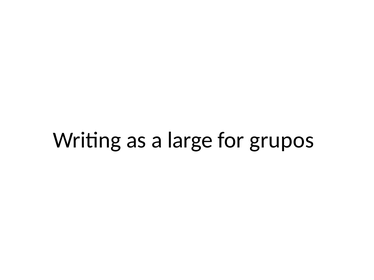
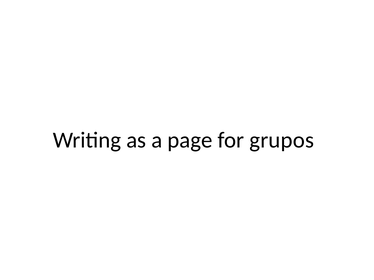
large: large -> page (190, 140)
